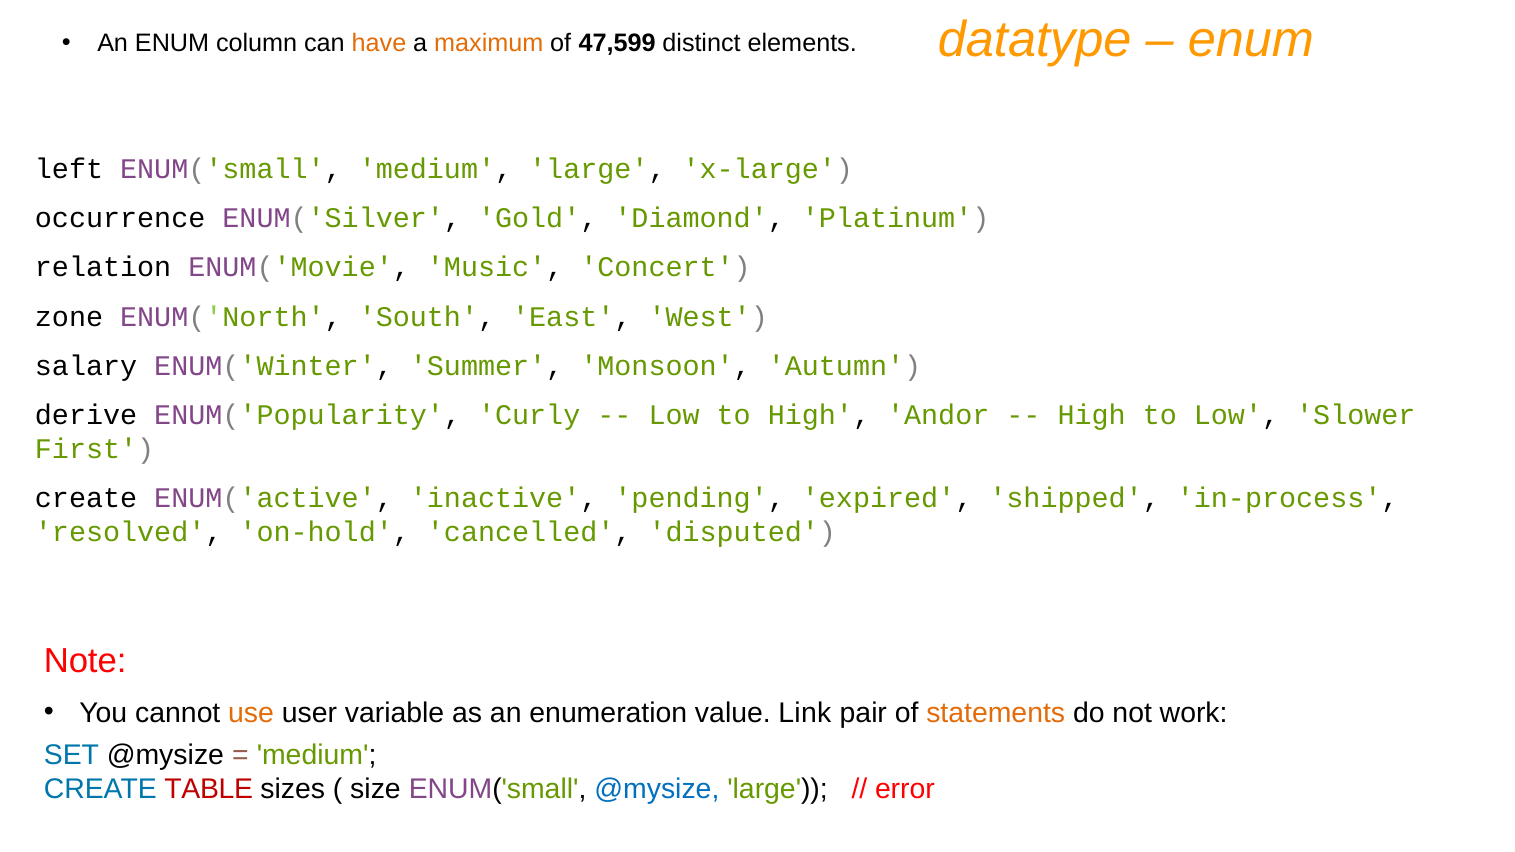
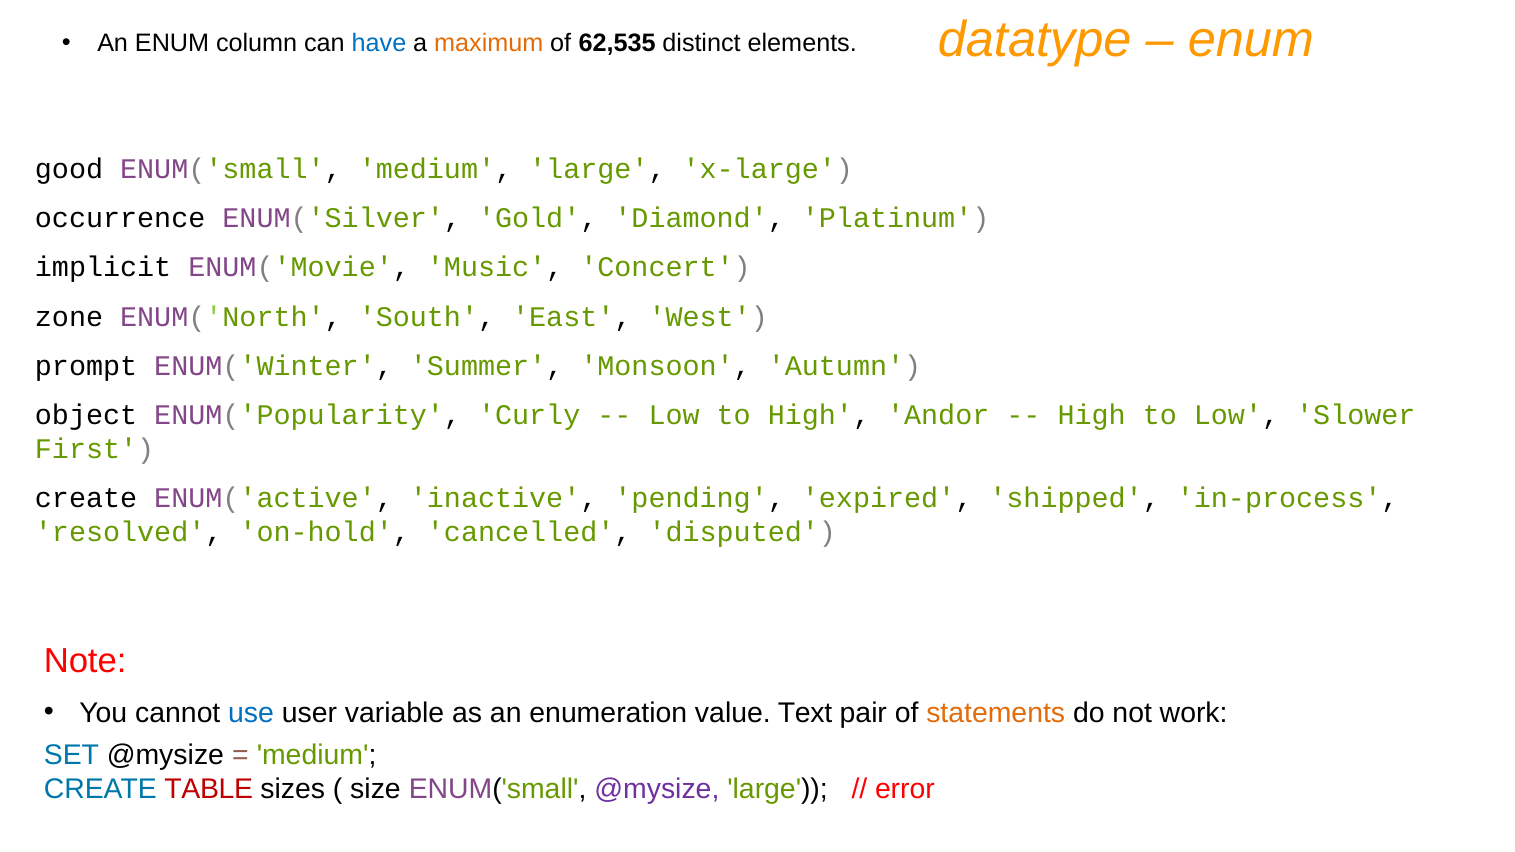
have colour: orange -> blue (379, 43)
47,599: 47,599 -> 62,535 (617, 43)
left: left -> good (69, 169)
relation: relation -> implicit (103, 268)
salary: salary -> prompt (86, 366)
derive: derive -> object (86, 415)
use colour: orange -> blue (251, 713)
Link: Link -> Text (805, 713)
@mysize colour: blue -> purple (657, 789)
